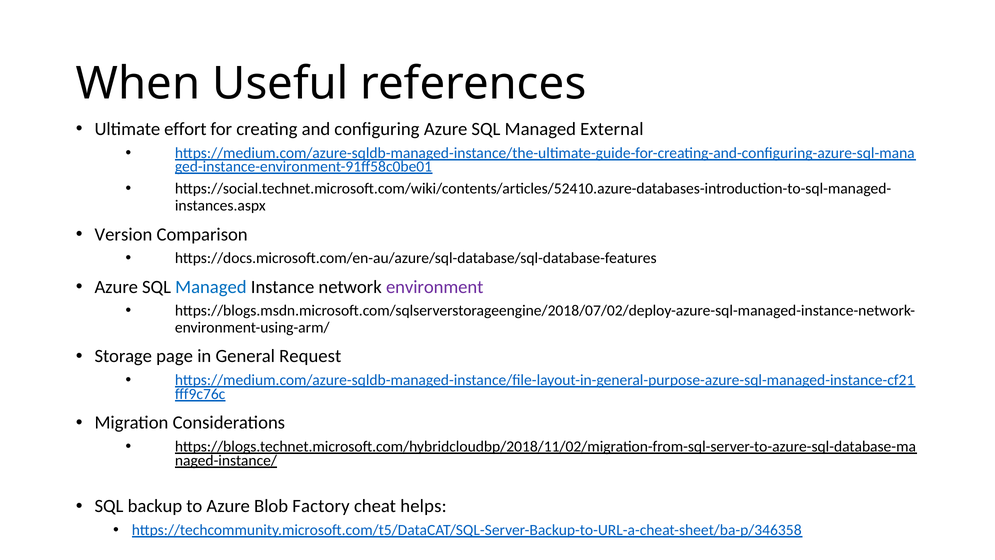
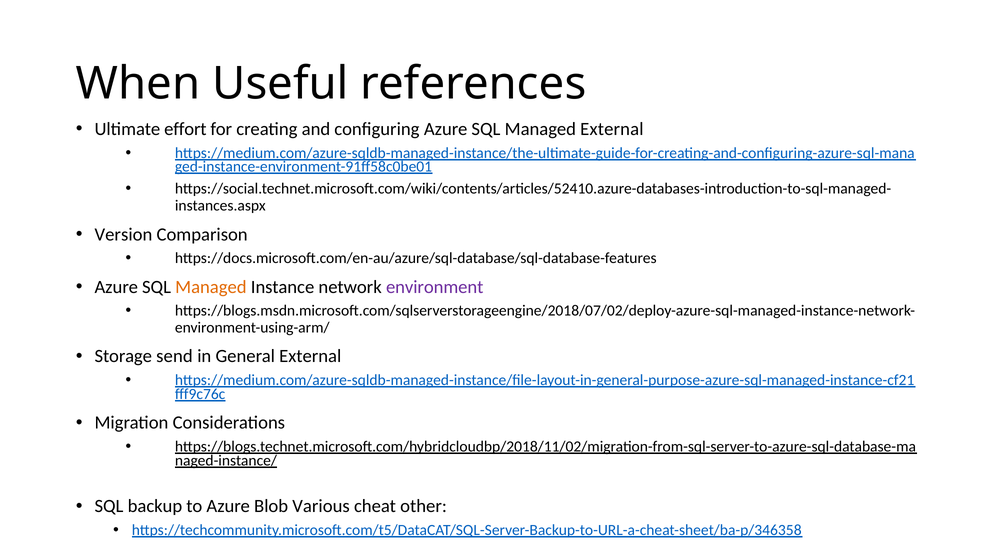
Managed colour: blue -> orange (211, 287)
page: page -> send (174, 356)
General Request: Request -> External (310, 356)
Factory: Factory -> Various (321, 506)
helps: helps -> other (424, 506)
